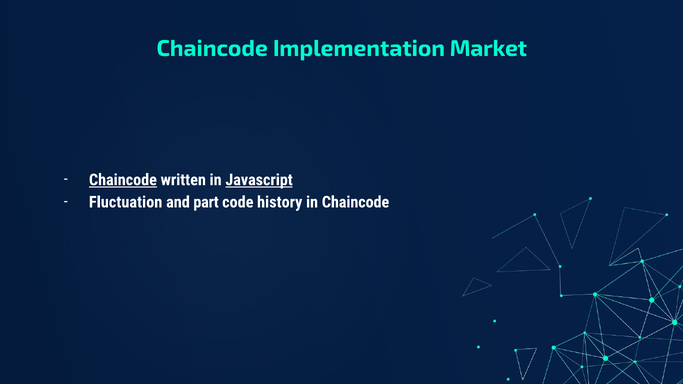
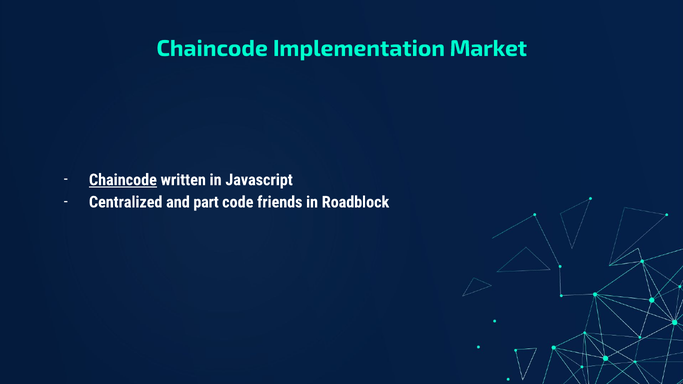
Javascript underline: present -> none (259, 180)
Fluctuation: Fluctuation -> Centralized (126, 202)
history: history -> friends (280, 202)
in Chaincode: Chaincode -> Roadblock (356, 202)
